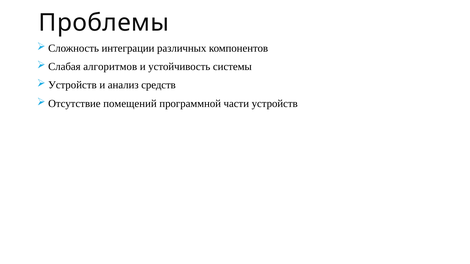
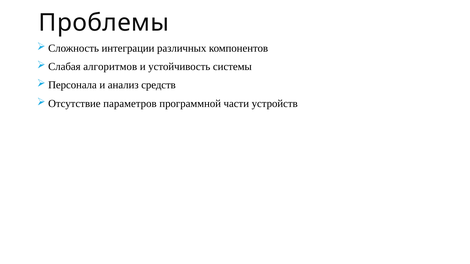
Устройств: Устройств -> Персонала (72, 85)
помещений: помещений -> параметров (130, 104)
